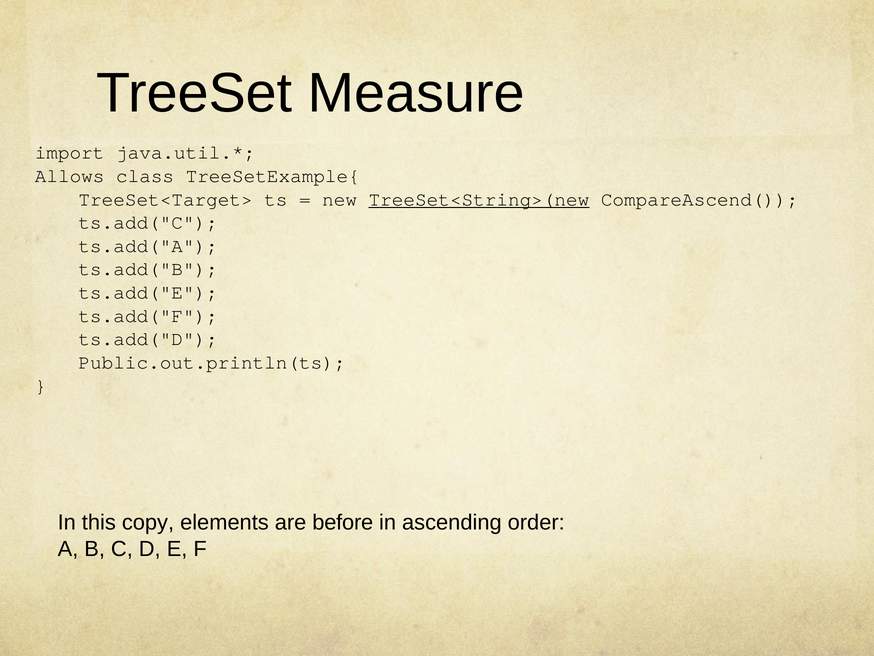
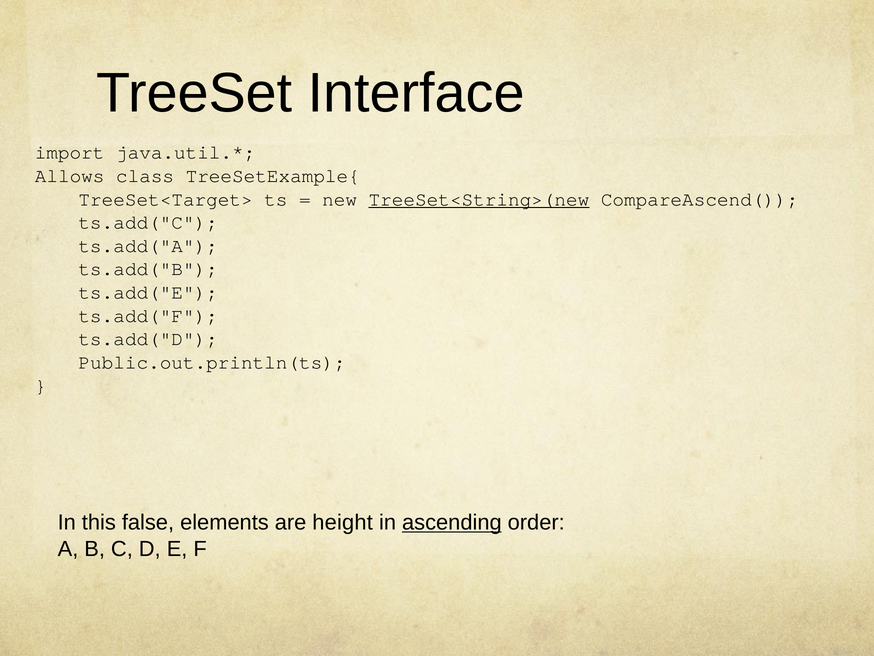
Measure: Measure -> Interface (416, 93)
copy: copy -> false (148, 522)
before: before -> height (343, 522)
ascending underline: none -> present (452, 522)
